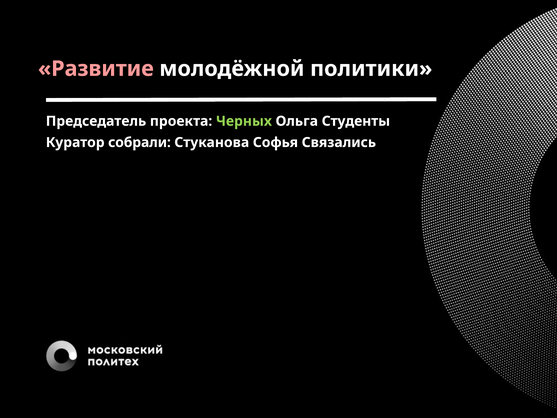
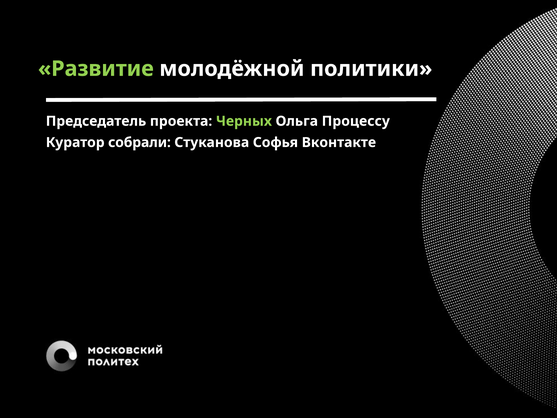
Развитие colour: pink -> light green (96, 69)
Студенты: Студенты -> Процессу (356, 121)
Связались: Связались -> Вконтакте (339, 142)
